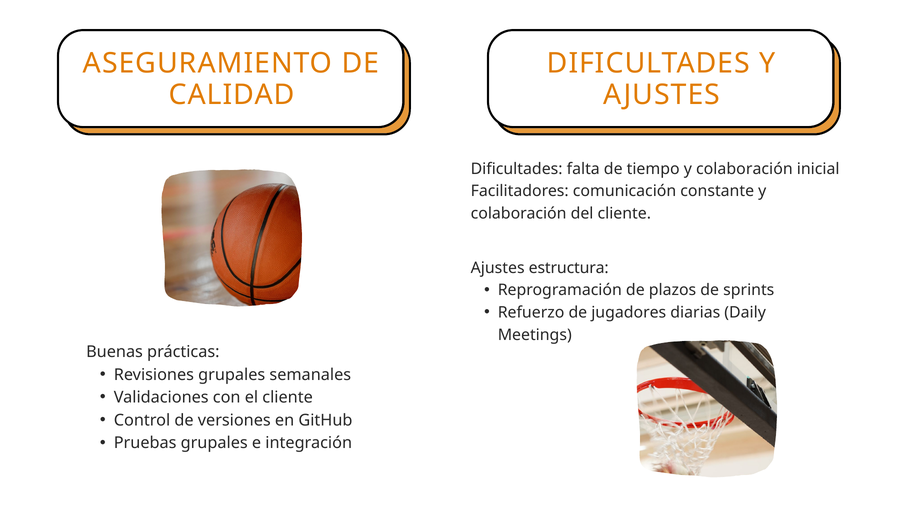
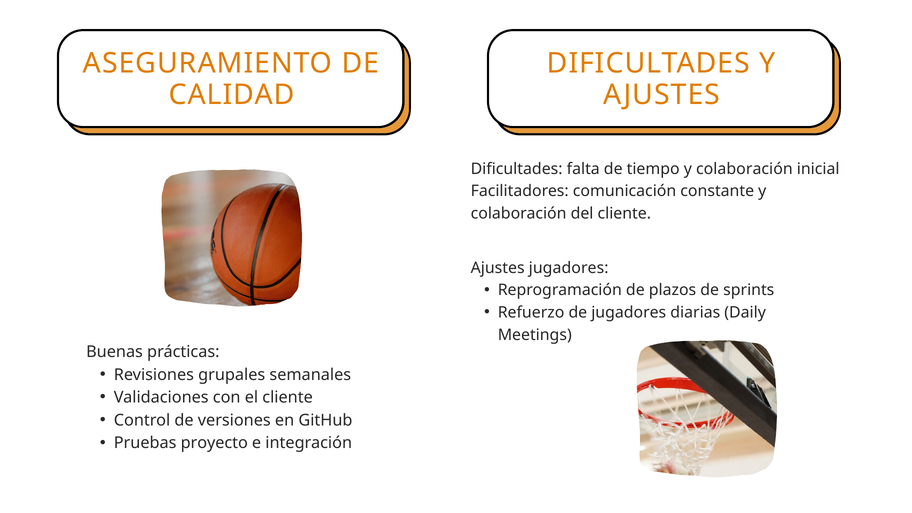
Ajustes estructura: estructura -> jugadores (569, 268)
Pruebas grupales: grupales -> proyecto (214, 443)
